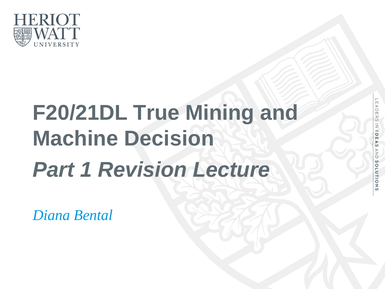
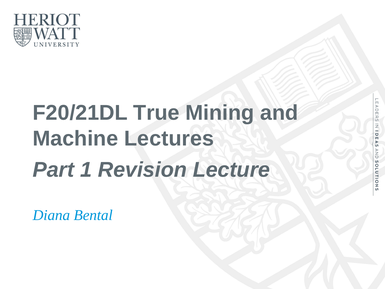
Decision: Decision -> Lectures (169, 138)
